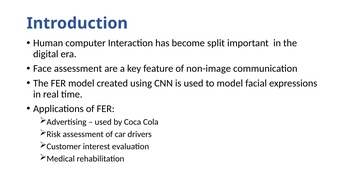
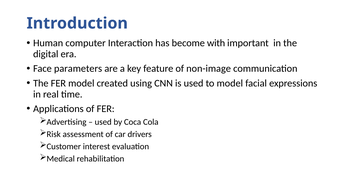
split: split -> with (216, 43)
Face assessment: assessment -> parameters (78, 69)
